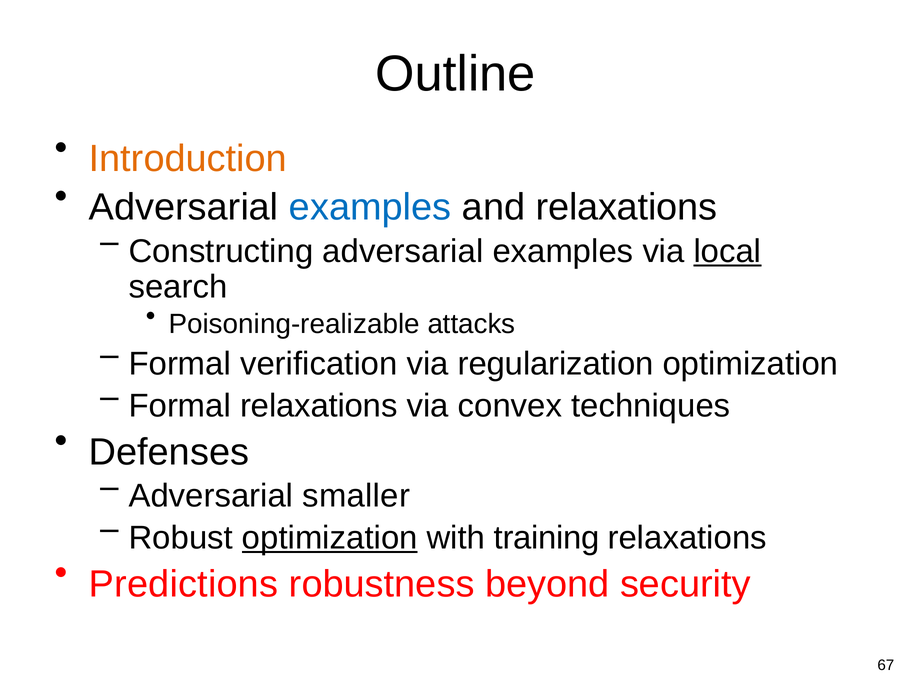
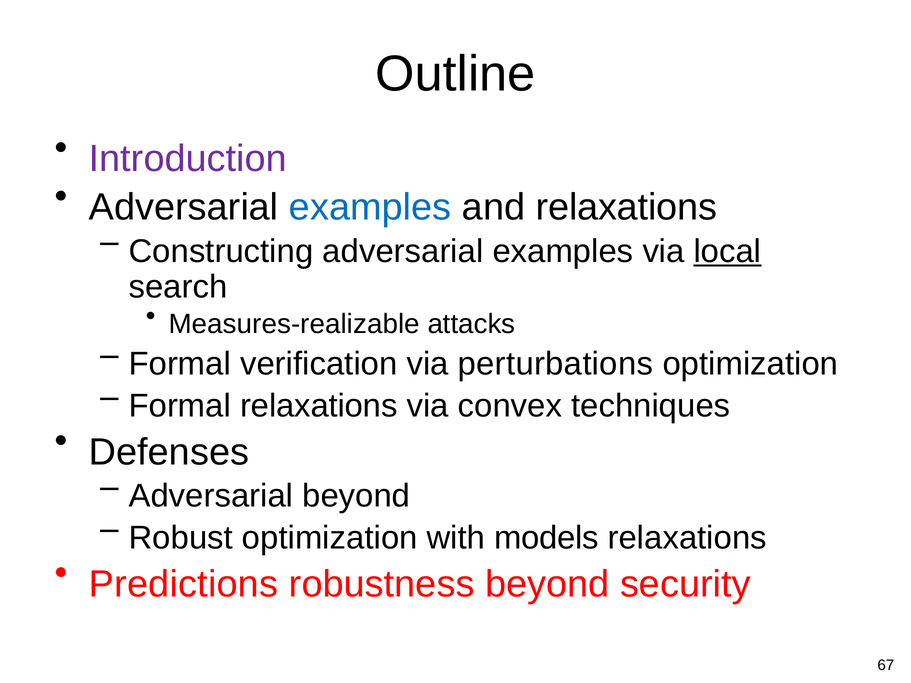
Introduction colour: orange -> purple (188, 159)
Poisoning-realizable: Poisoning-realizable -> Measures-realizable (294, 324)
regularization: regularization -> perturbations (555, 364)
Adversarial smaller: smaller -> beyond (356, 496)
optimization underline: present -> none (330, 538)
training: training -> models (547, 538)
